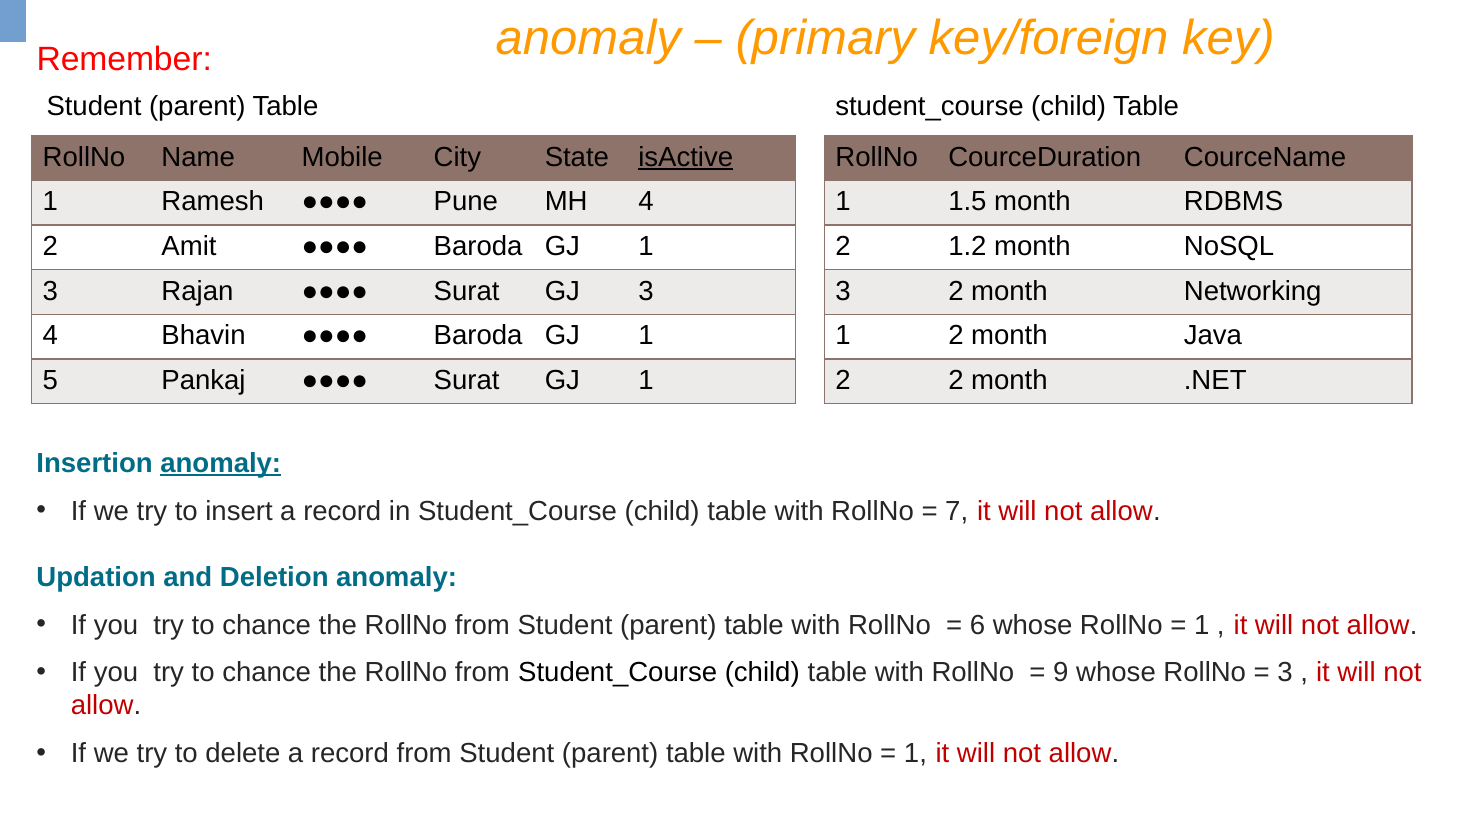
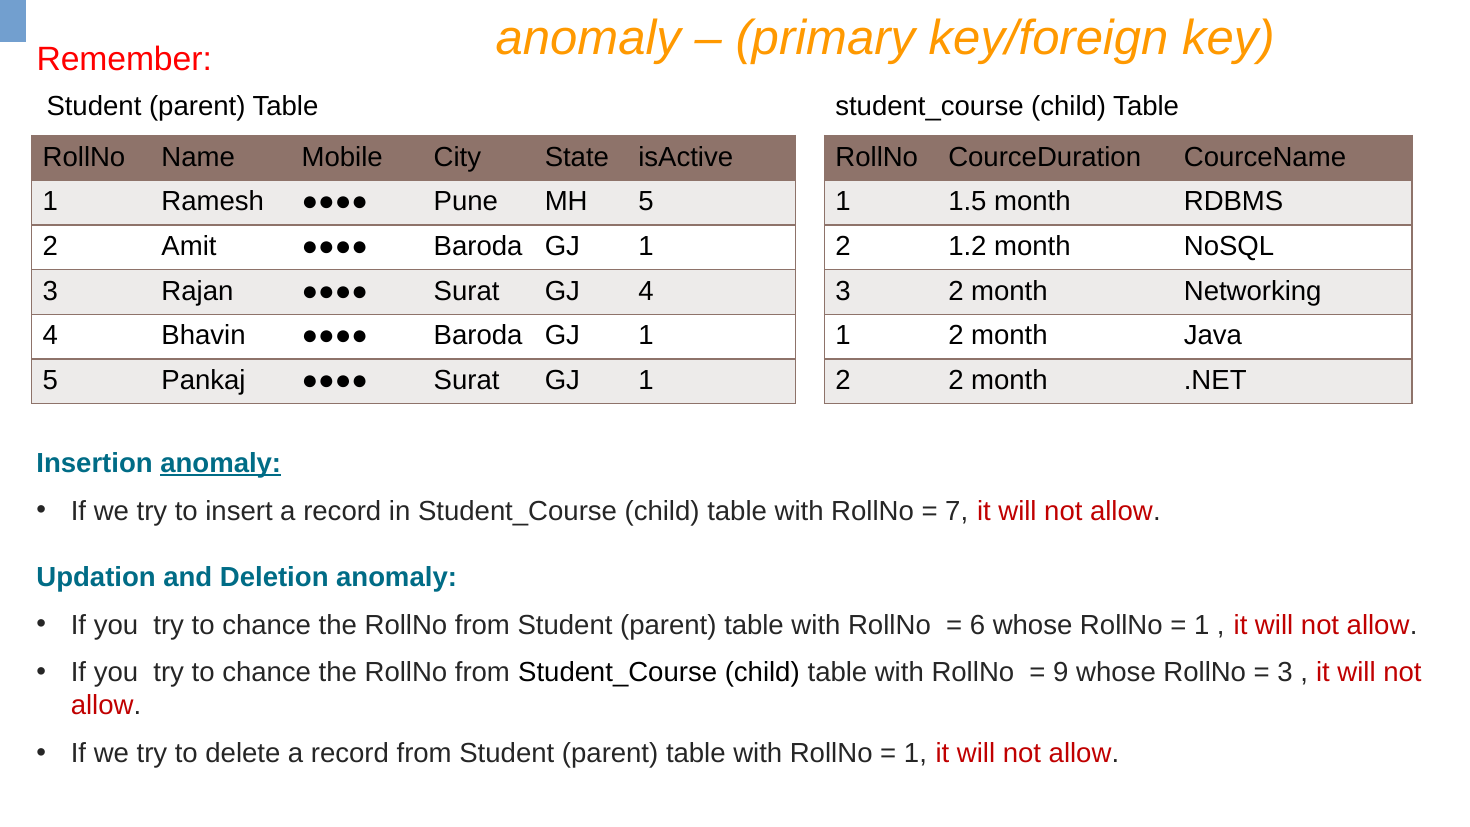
isActive underline: present -> none (686, 157)
MH 4: 4 -> 5 (646, 202)
GJ 3: 3 -> 4 (646, 291)
